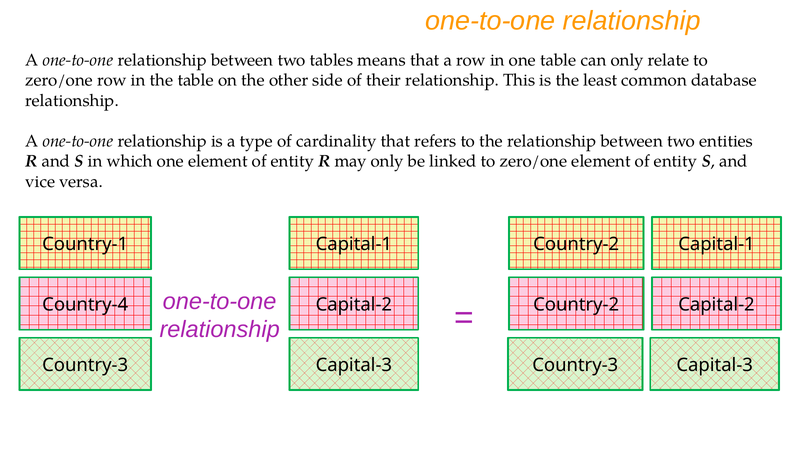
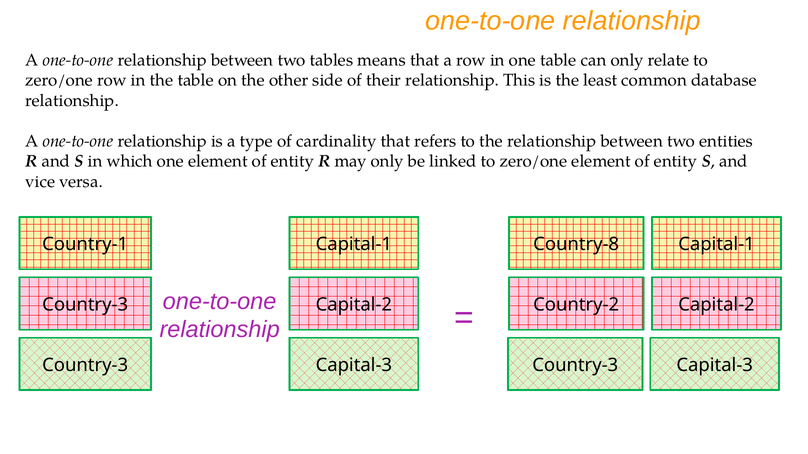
Capital-1 Country-2: Country-2 -> Country-8 (576, 245)
Country-4: Country-4 -> Country-3 (85, 305)
